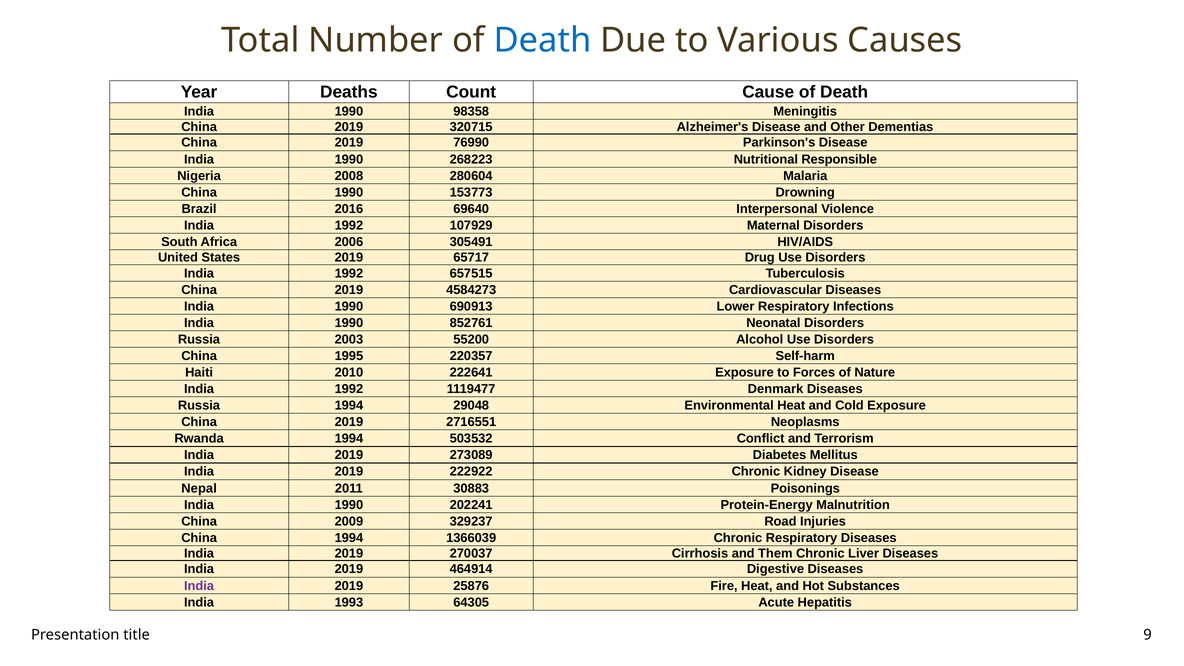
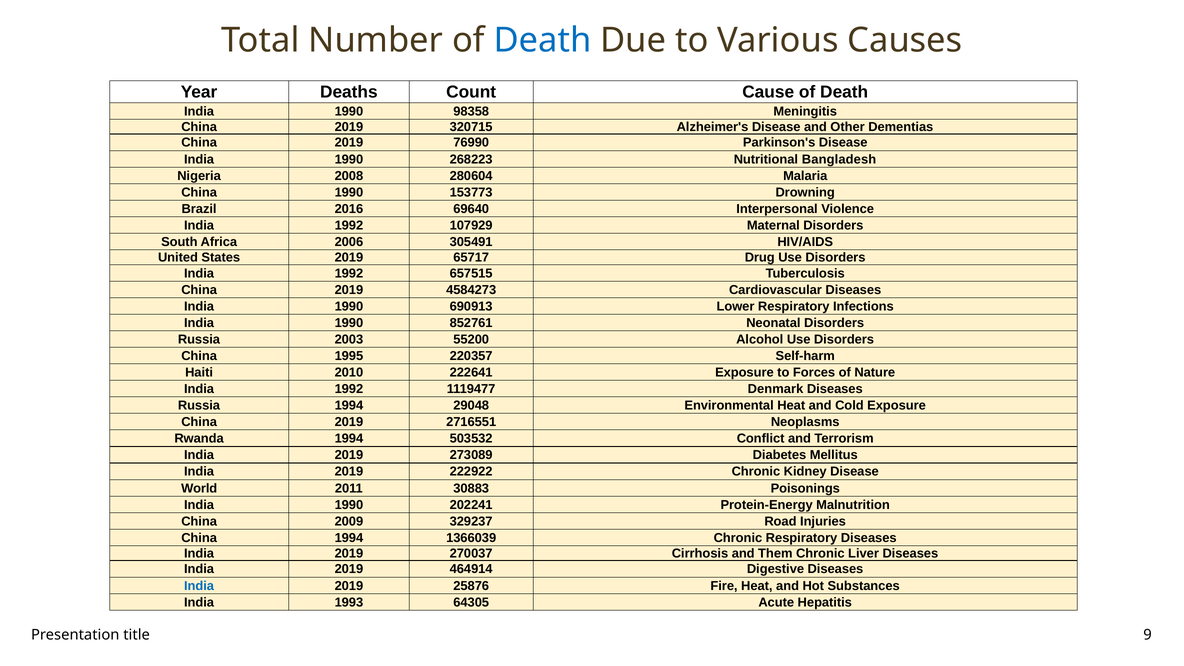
Responsible: Responsible -> Bangladesh (839, 159)
Nepal: Nepal -> World (199, 488)
India colour: purple -> blue (199, 586)
